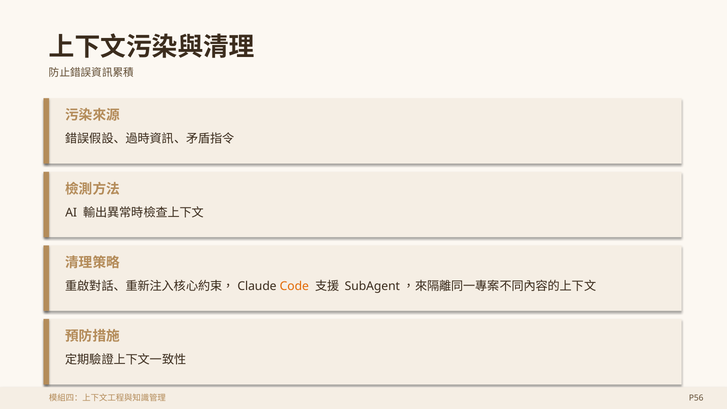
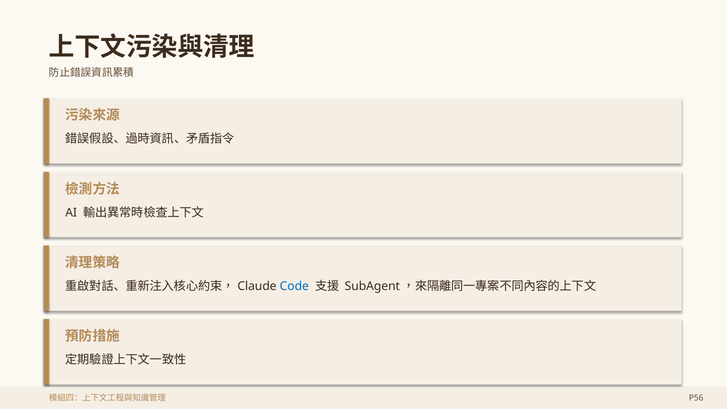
Code colour: orange -> blue (294, 286)
